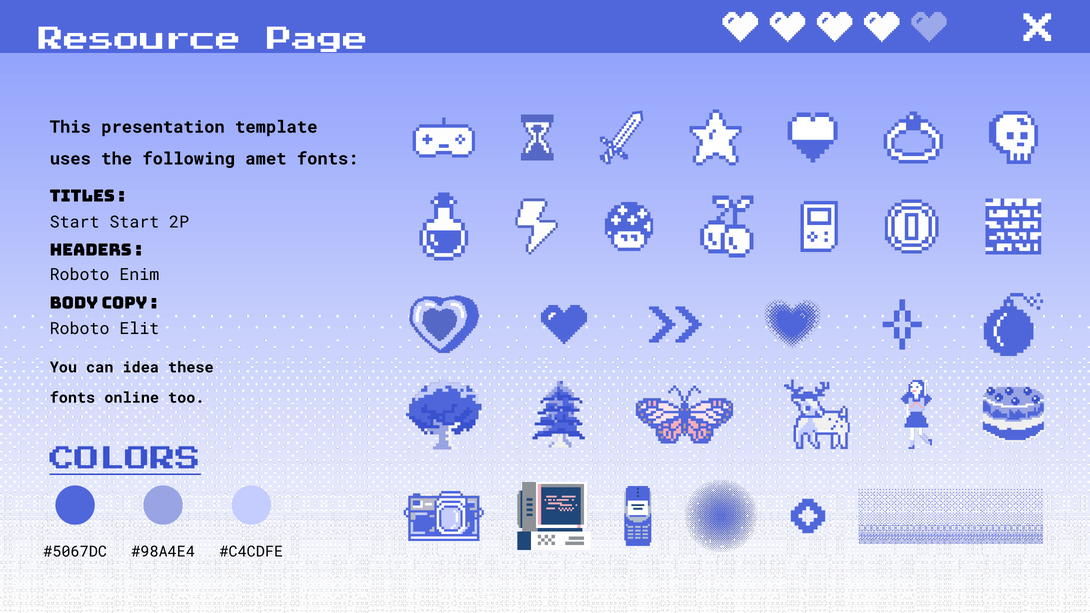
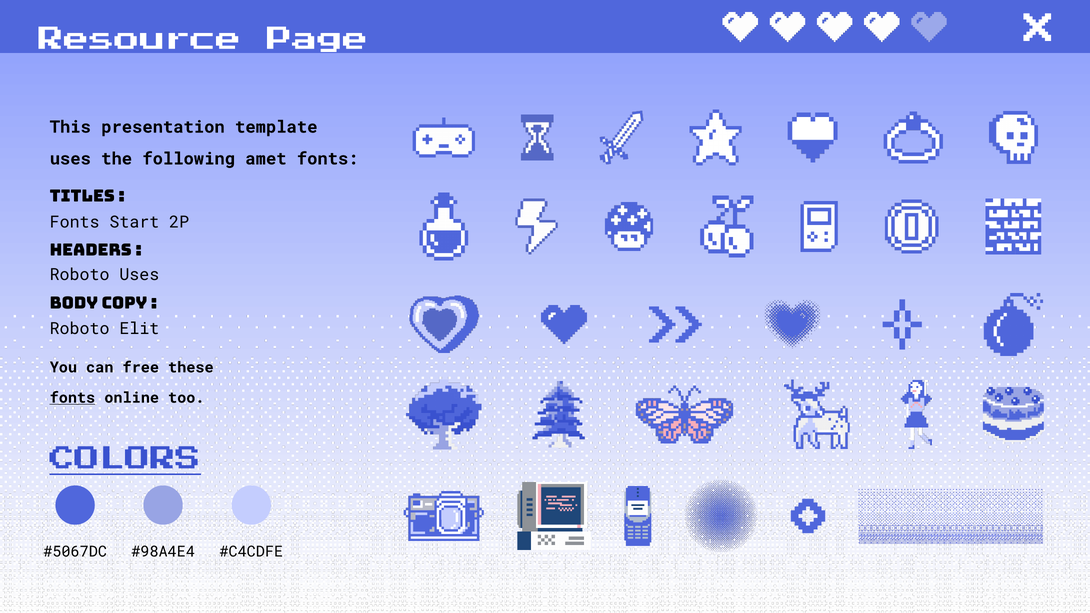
Start: Start -> Fonts (75, 222)
Roboto Enim: Enim -> Uses (139, 275)
idea: idea -> free (141, 367)
fonts underline: none -> present (72, 398)
